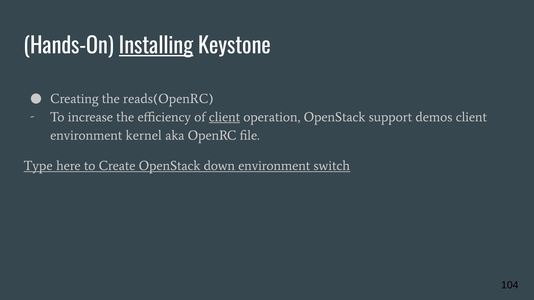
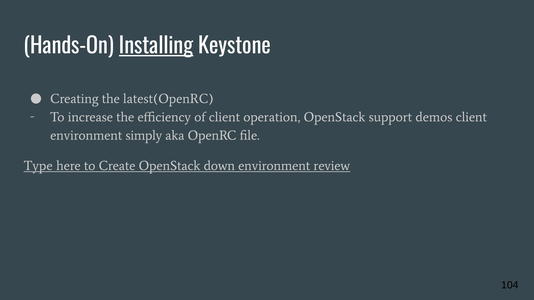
reads(OpenRC: reads(OpenRC -> latest(OpenRC (168, 99)
client underline: present -> none (224, 117)
kernel: kernel -> simply (144, 136)
switch: switch -> review (332, 166)
